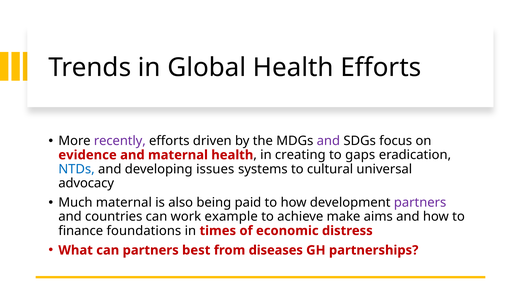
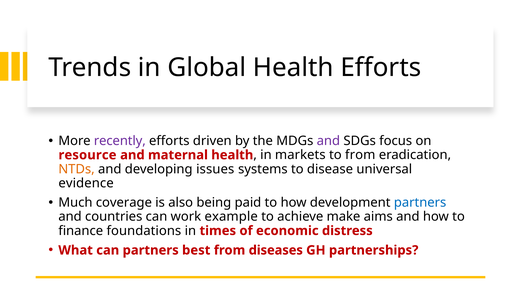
evidence: evidence -> resource (87, 155)
creating: creating -> markets (300, 155)
to gaps: gaps -> from (360, 155)
NTDs colour: blue -> orange (77, 169)
cultural: cultural -> disease (330, 169)
advocacy: advocacy -> evidence (86, 183)
Much maternal: maternal -> coverage (124, 203)
partners colour: purple -> blue (420, 203)
